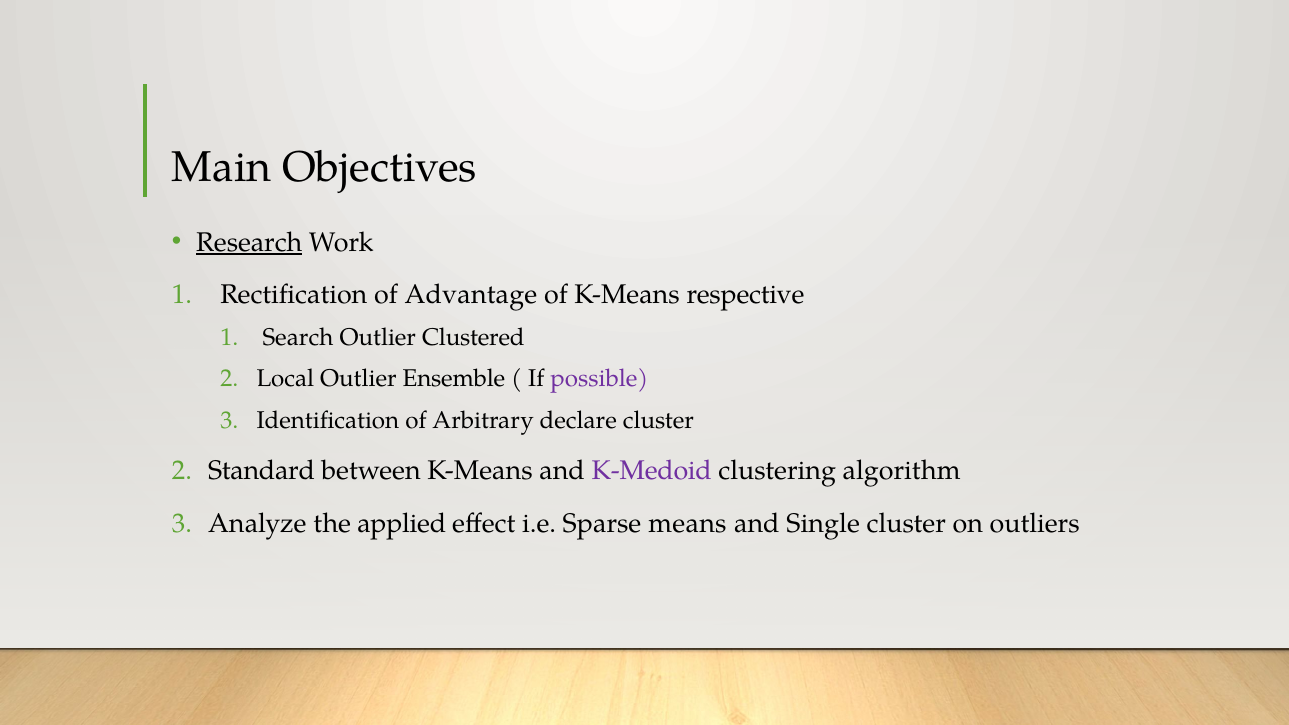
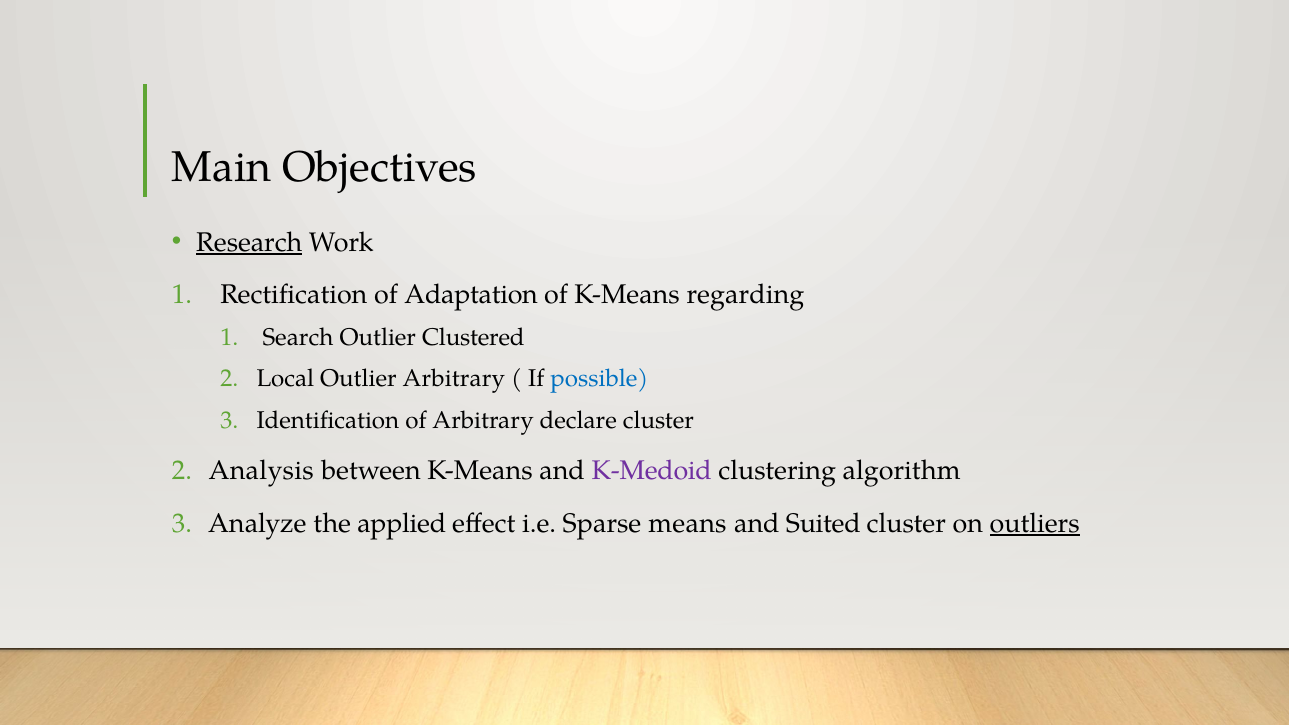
Advantage: Advantage -> Adaptation (471, 295)
respective: respective -> regarding (745, 295)
Outlier Ensemble: Ensemble -> Arbitrary (454, 379)
possible colour: purple -> blue (599, 379)
Standard: Standard -> Analysis (261, 471)
Single: Single -> Suited (823, 523)
outliers underline: none -> present (1035, 523)
